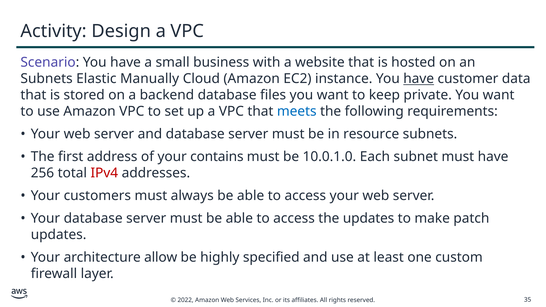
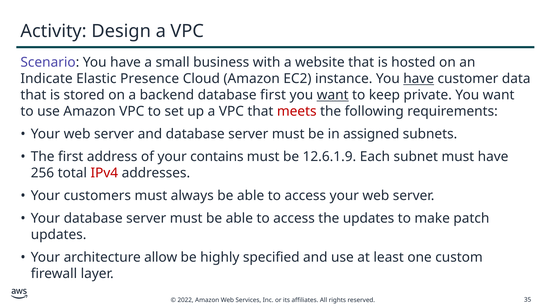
Subnets: Subnets -> Indicate (47, 79)
Manually: Manually -> Presence (150, 79)
database files: files -> first (273, 95)
want underline: none -> present (333, 95)
meets colour: blue -> red (297, 112)
resource: resource -> assigned (371, 134)
10.0.1.0: 10.0.1.0 -> 12.6.1.9 (329, 157)
